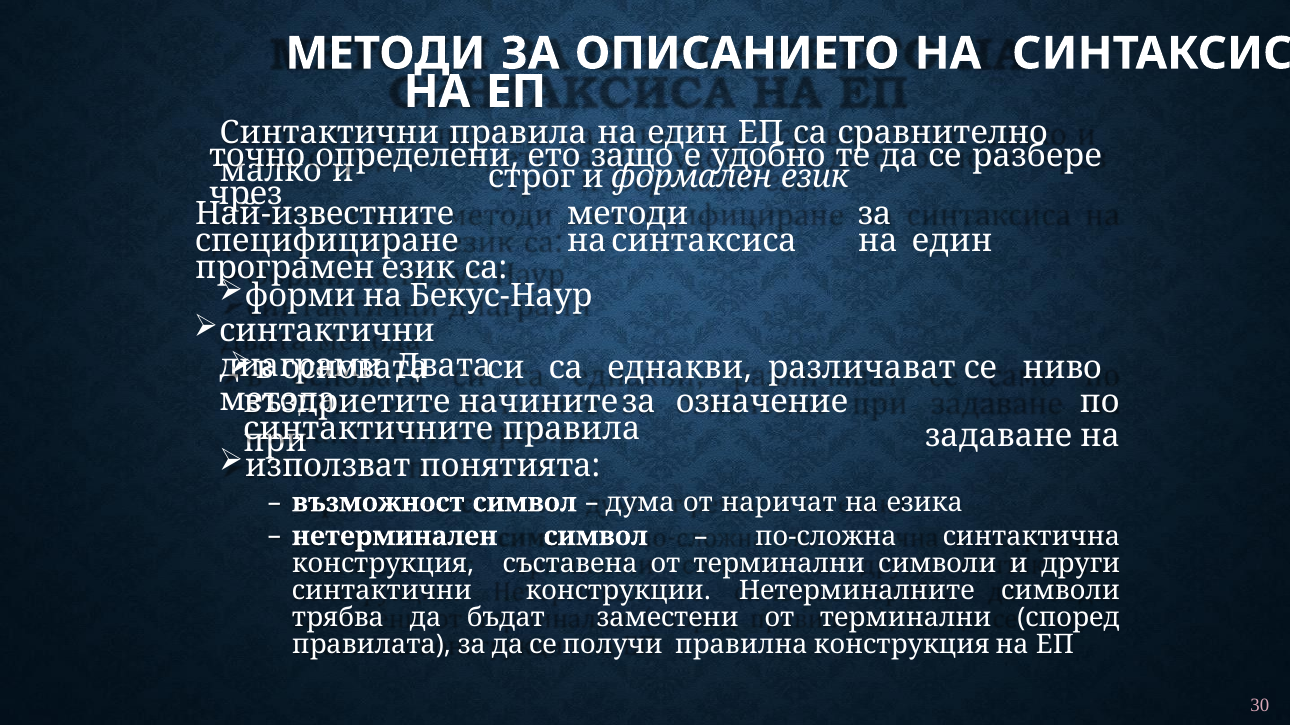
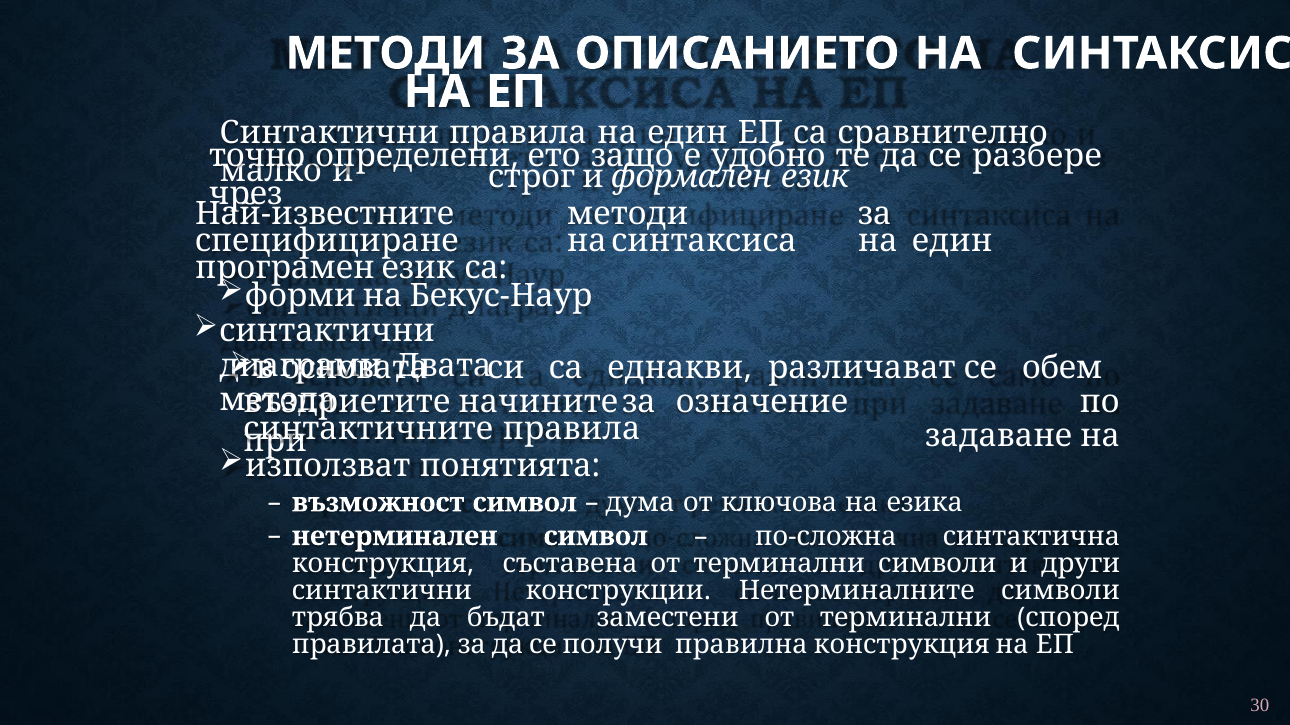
ниво: ниво -> обем (1062, 369)
наричат: наричат -> ключова (779, 503)
